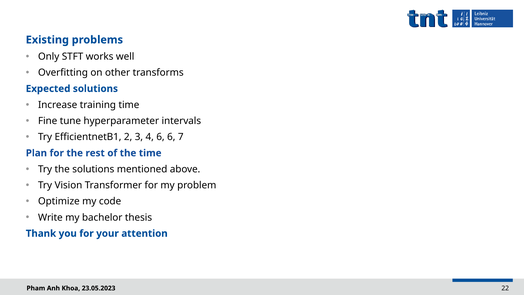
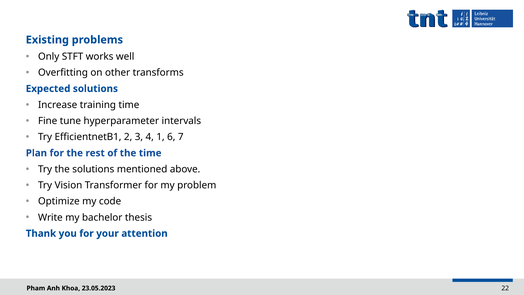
4 6: 6 -> 1 (161, 137)
